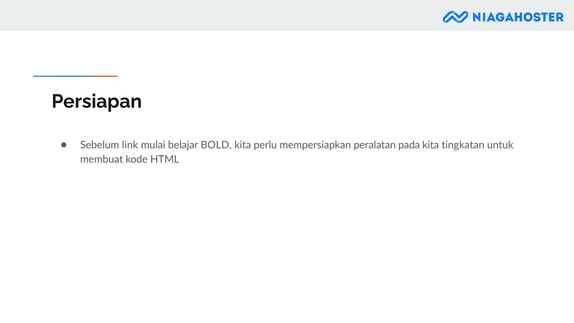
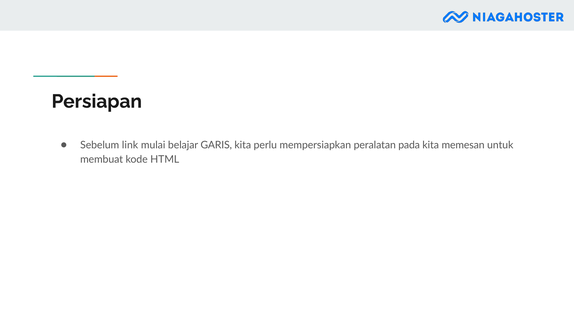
BOLD: BOLD -> GARIS (216, 145)
tingkatan: tingkatan -> memesan (463, 145)
